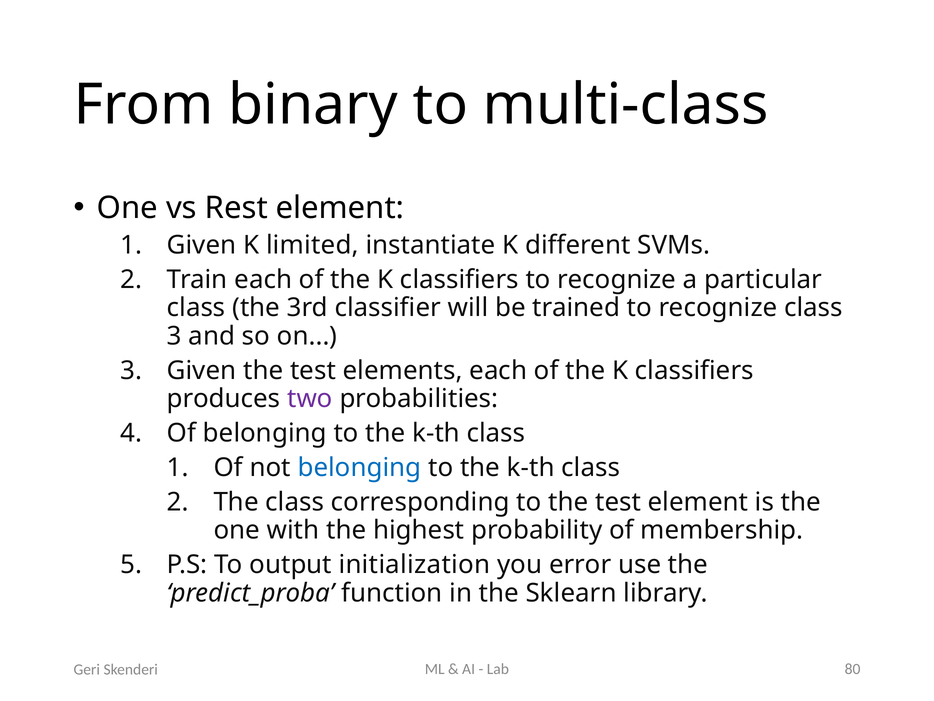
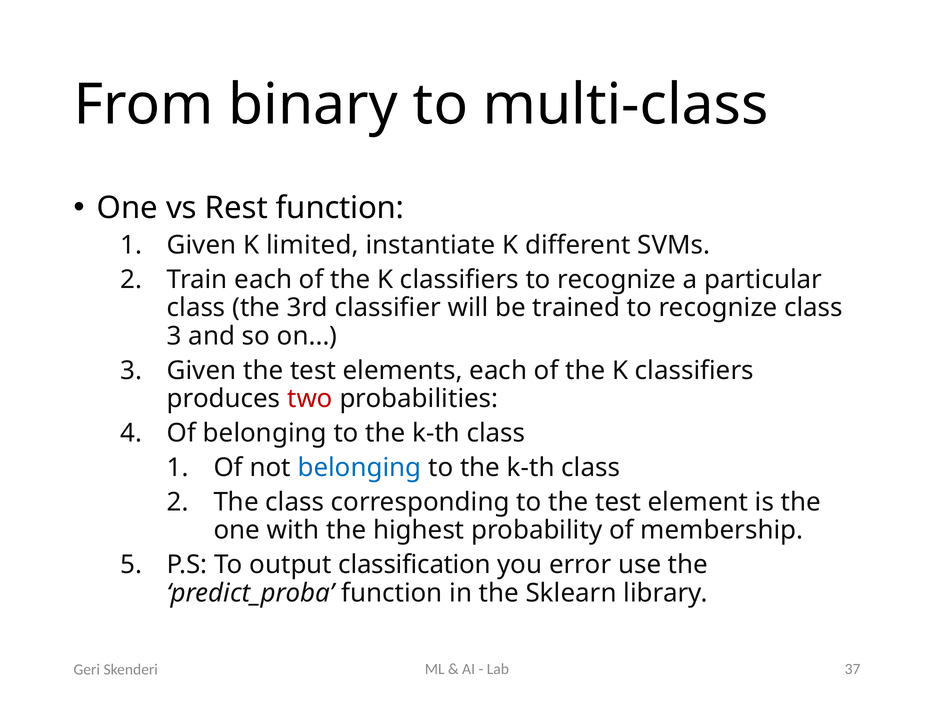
Rest element: element -> function (340, 208)
two colour: purple -> red (310, 398)
initialization: initialization -> classification (415, 565)
80: 80 -> 37 (853, 669)
